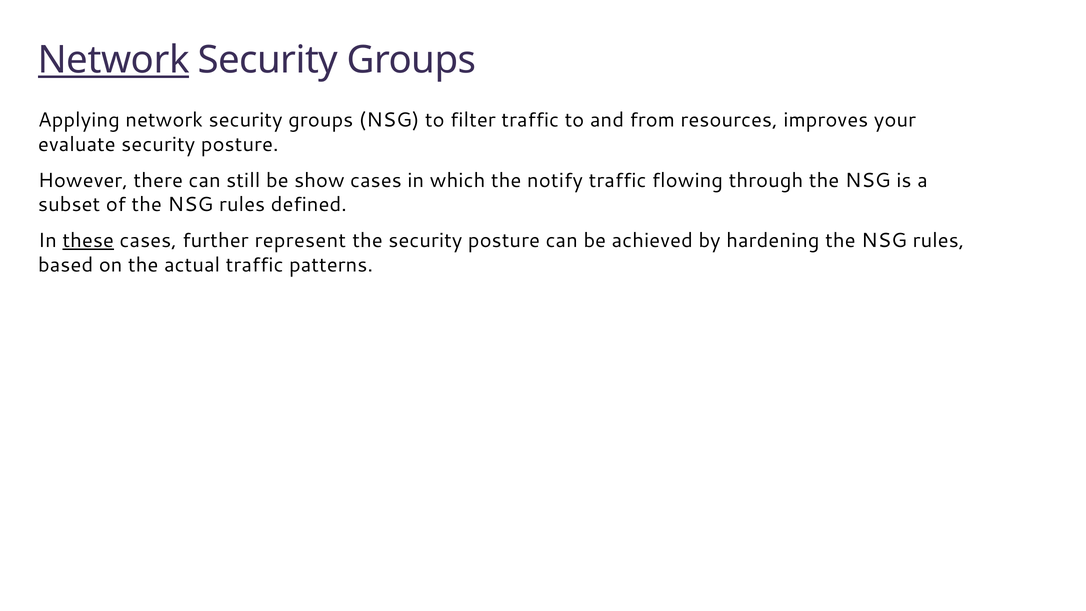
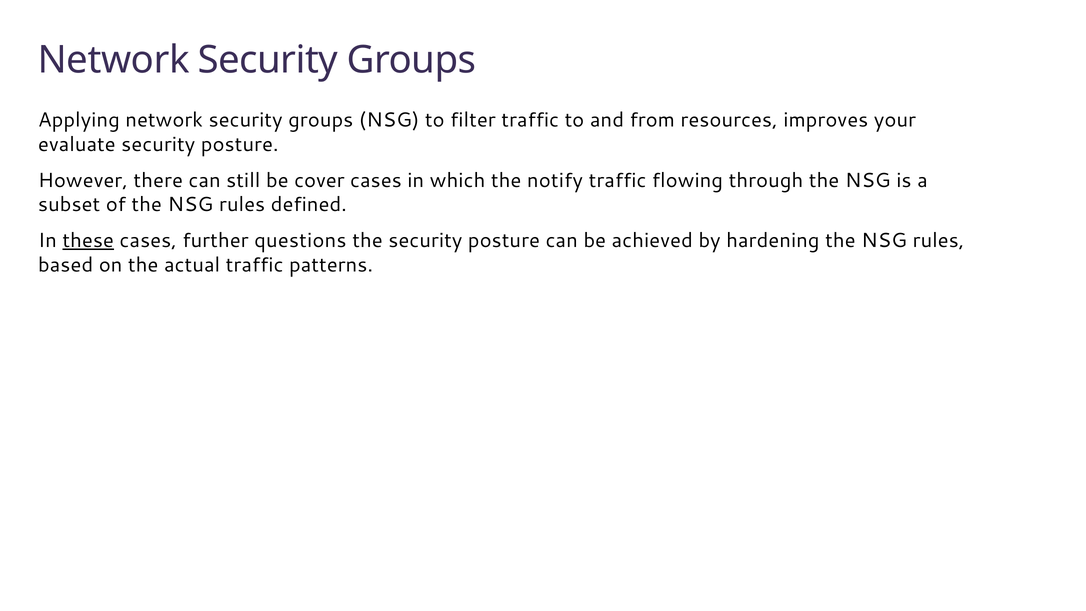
Network underline: present -> none (114, 60)
show: show -> cover (319, 180)
represent: represent -> questions (300, 240)
